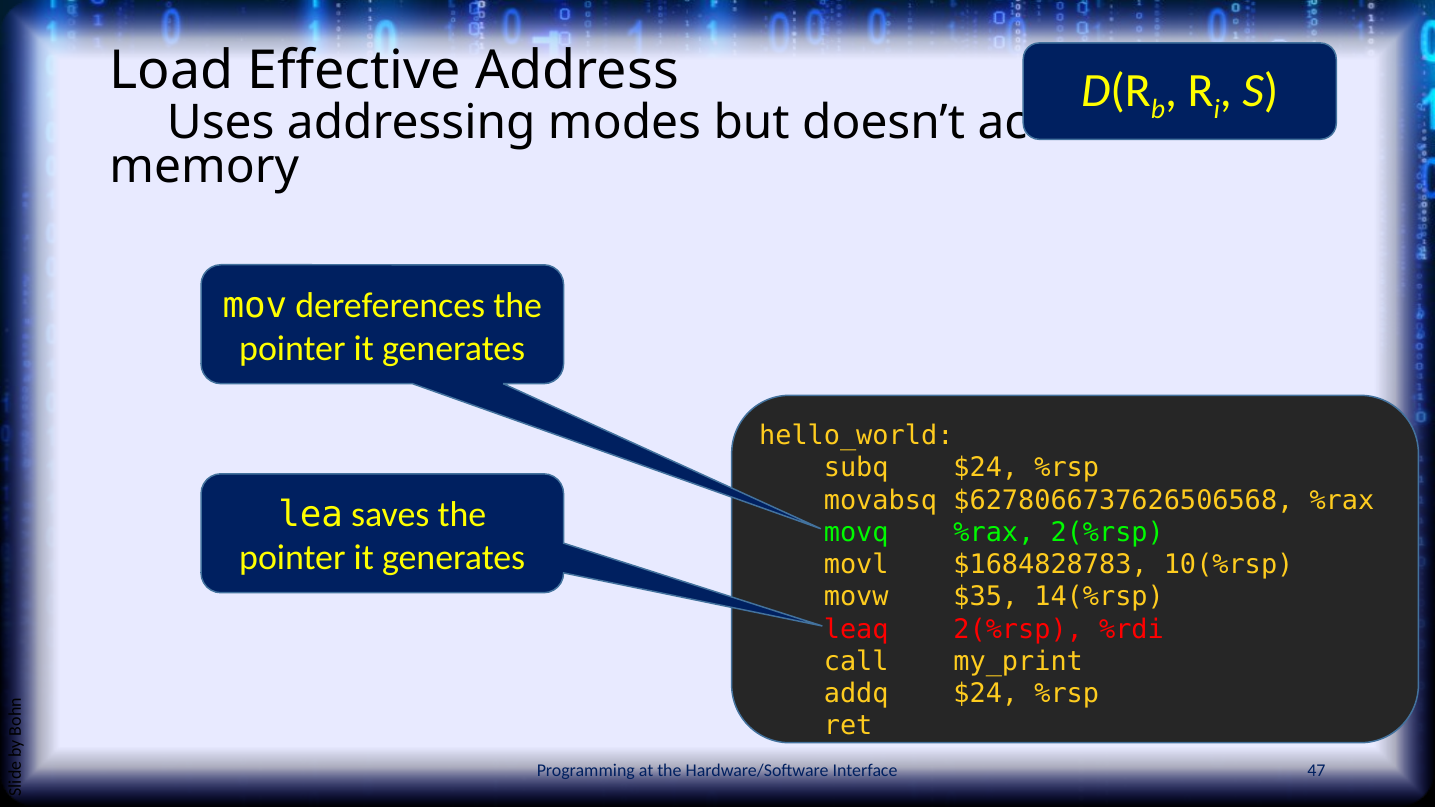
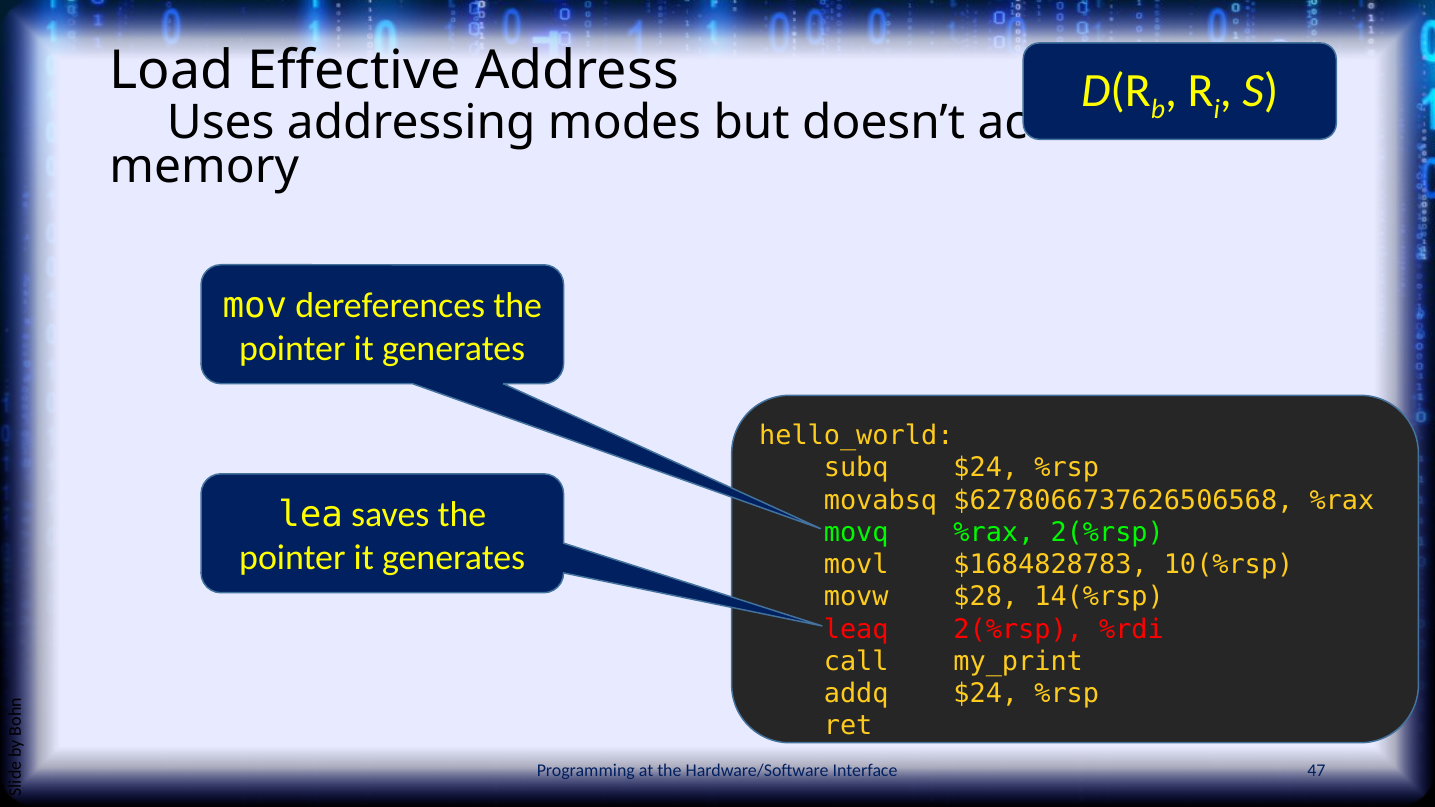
$35: $35 -> $28 (986, 597)
